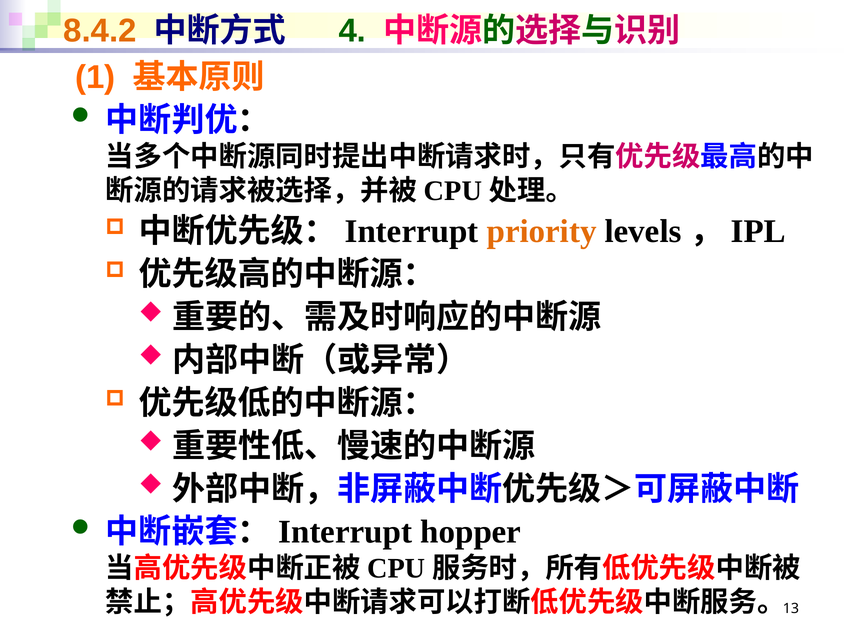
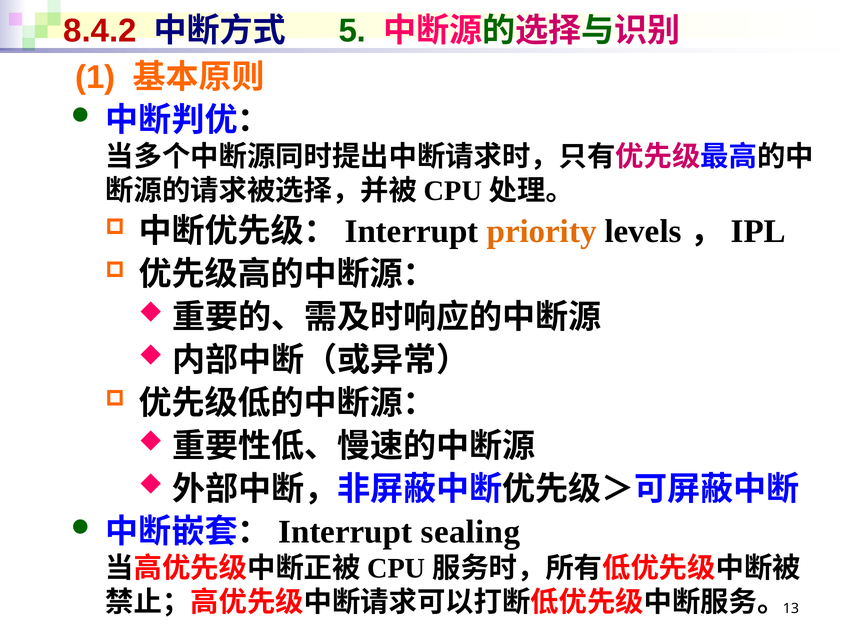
8.4.2 colour: orange -> red (100, 31)
4: 4 -> 5 (352, 31)
hopper: hopper -> sealing (471, 532)
